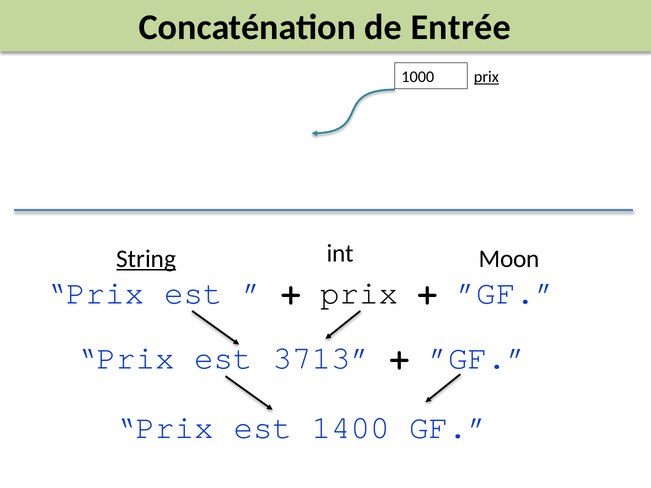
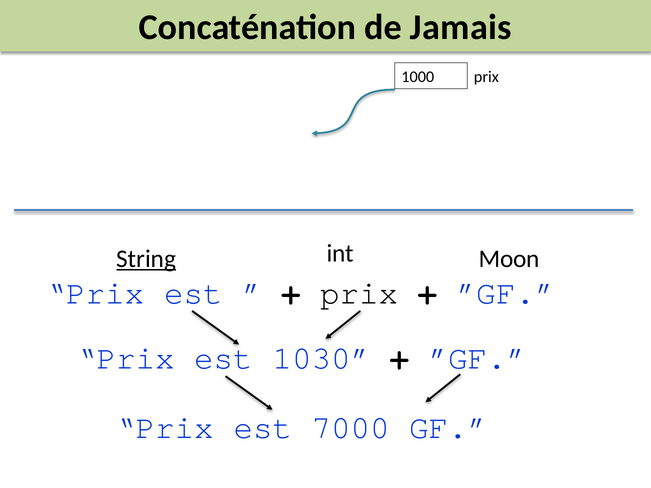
Entrée: Entrée -> Jamais (461, 27)
prix underline: present -> none (486, 77)
3713: 3713 -> 1030 (321, 358)
1400: 1400 -> 7000 (351, 428)
